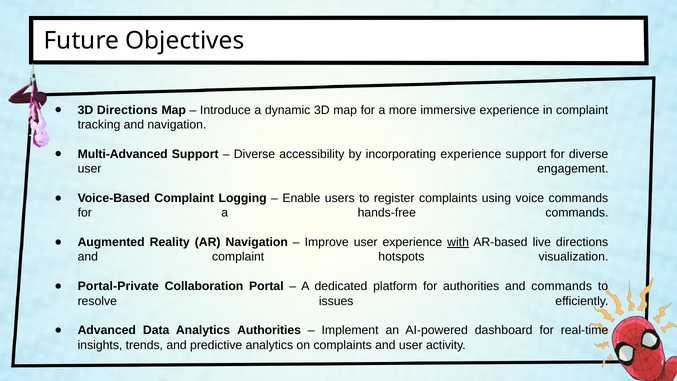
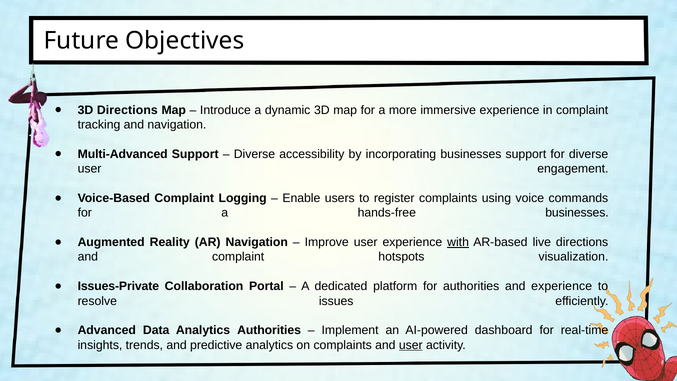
incorporating experience: experience -> businesses (471, 154)
hands-free commands: commands -> businesses (577, 213)
Portal-Private: Portal-Private -> Issues-Private (118, 286)
and commands: commands -> experience (562, 286)
user underline: none -> present (411, 345)
